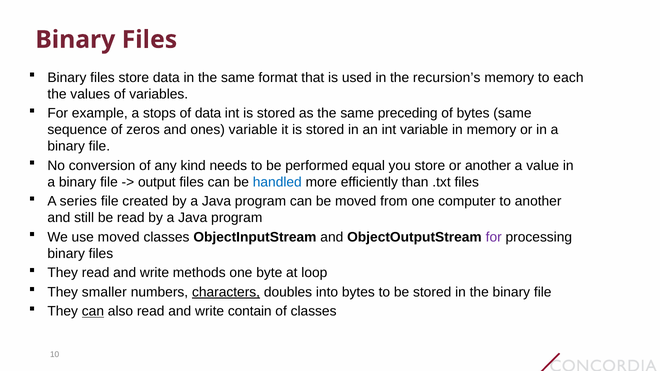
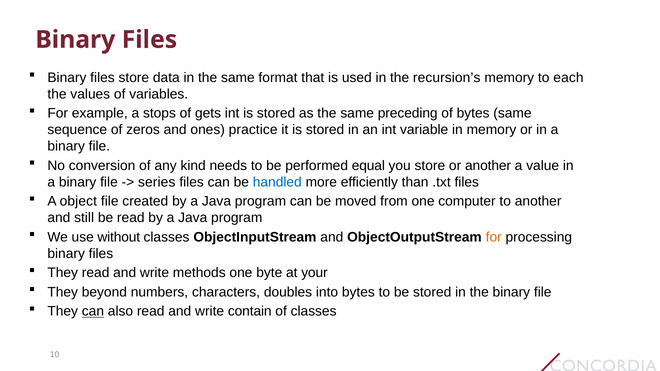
of data: data -> gets (208, 113)
ones variable: variable -> practice (253, 130)
output: output -> series (157, 182)
series: series -> object (78, 201)
use moved: moved -> without (119, 237)
for colour: purple -> orange (494, 237)
loop: loop -> your (314, 273)
smaller: smaller -> beyond (104, 292)
characters underline: present -> none (226, 292)
